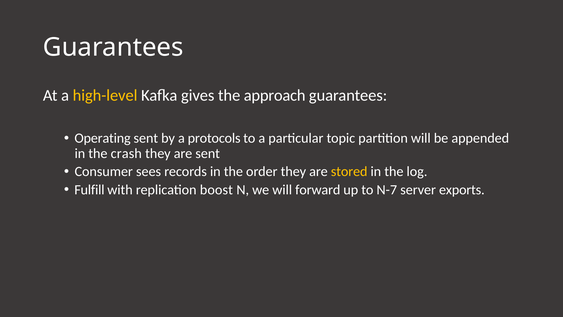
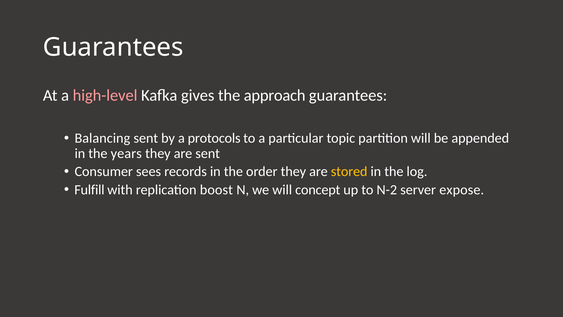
high-level colour: yellow -> pink (105, 95)
Operating: Operating -> Balancing (102, 138)
crash: crash -> years (126, 153)
forward: forward -> concept (318, 190)
N-7: N-7 -> N-2 (387, 190)
exports: exports -> expose (462, 190)
